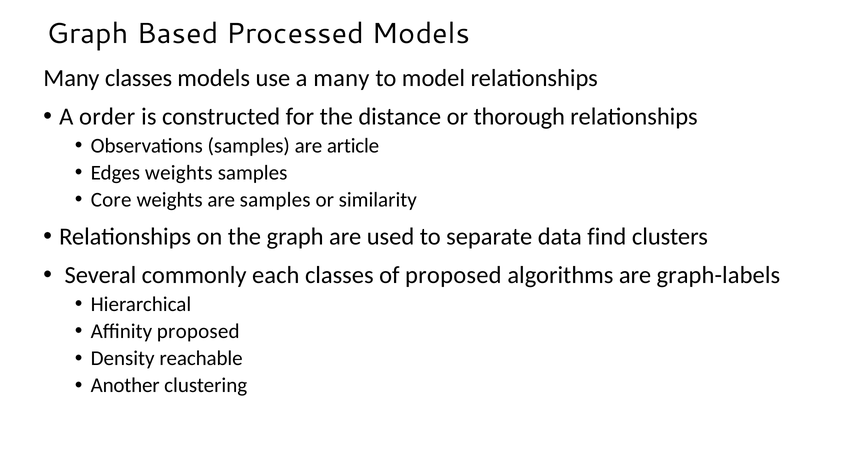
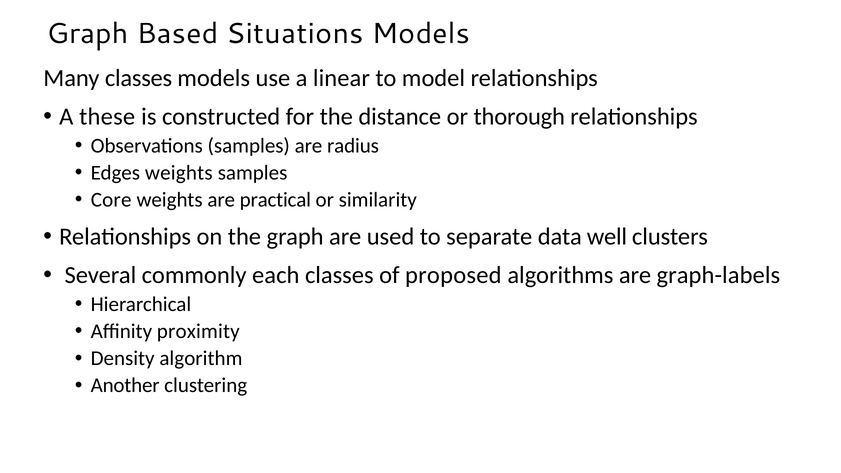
Processed: Processed -> Situations (295, 34)
a many: many -> linear (341, 78)
order: order -> these (107, 117)
article: article -> radius (353, 146)
are samples: samples -> practical (275, 200)
find: find -> well (607, 237)
Affinity proposed: proposed -> proximity (198, 331)
reachable: reachable -> algorithm (201, 358)
